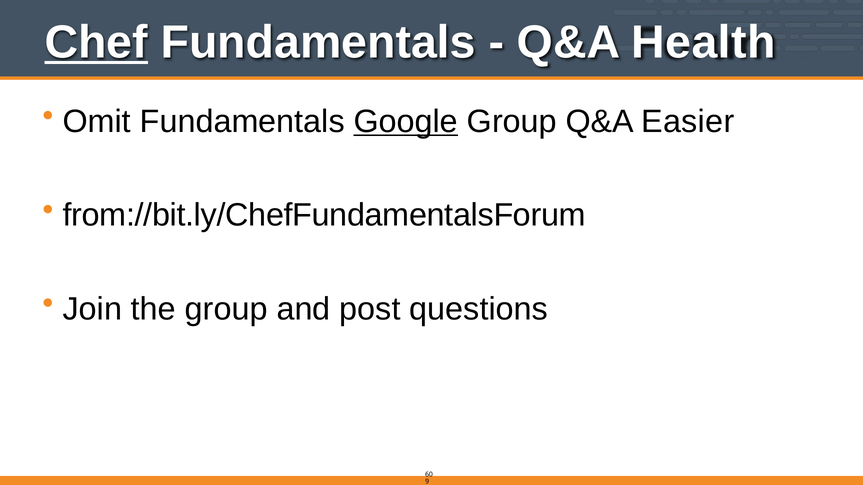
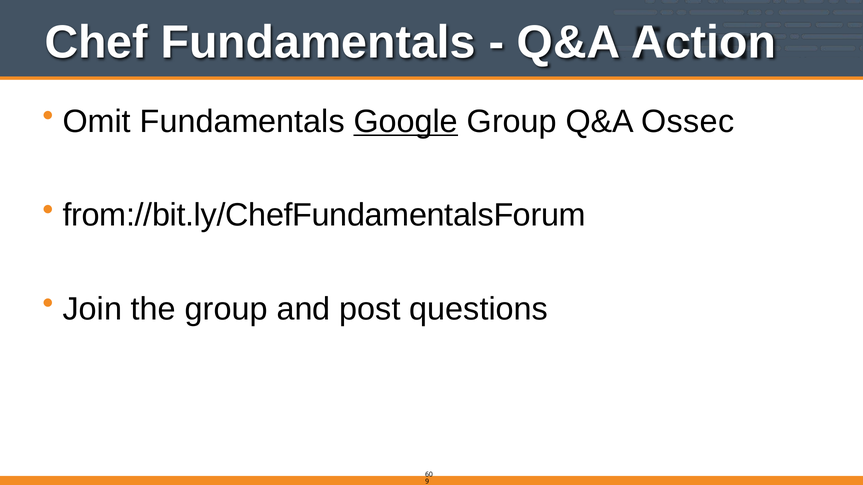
Chef underline: present -> none (96, 43)
Health: Health -> Action (704, 43)
Easier: Easier -> Ossec (688, 121)
